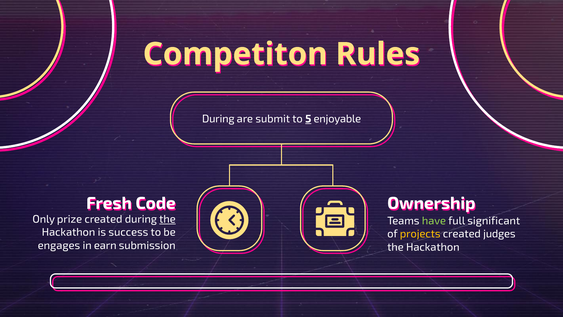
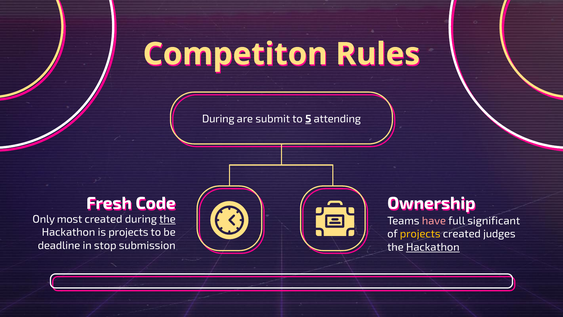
enjoyable: enjoyable -> attending (337, 119)
prize: prize -> most (70, 219)
have colour: light green -> pink (434, 221)
is success: success -> projects (128, 232)
engages: engages -> deadline (59, 245)
earn: earn -> stop (105, 245)
Hackathon underline: none -> present (433, 247)
